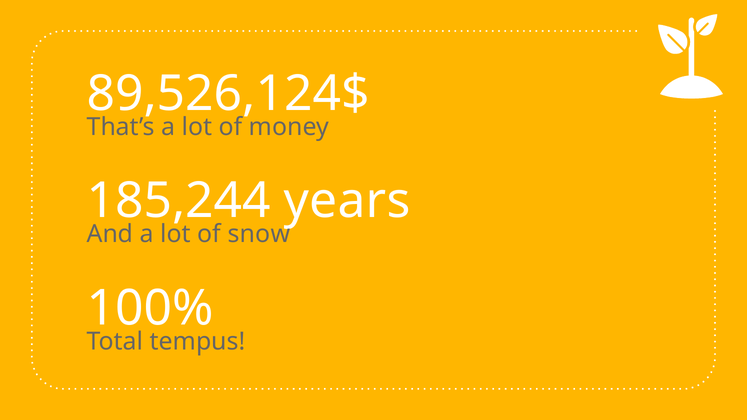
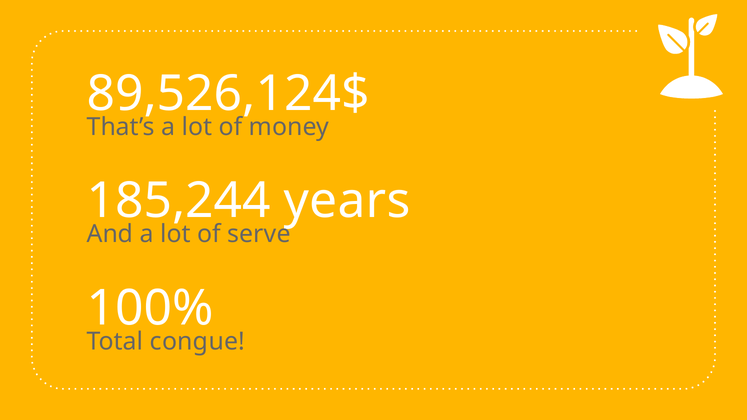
snow: snow -> serve (259, 234)
tempus: tempus -> congue (198, 342)
